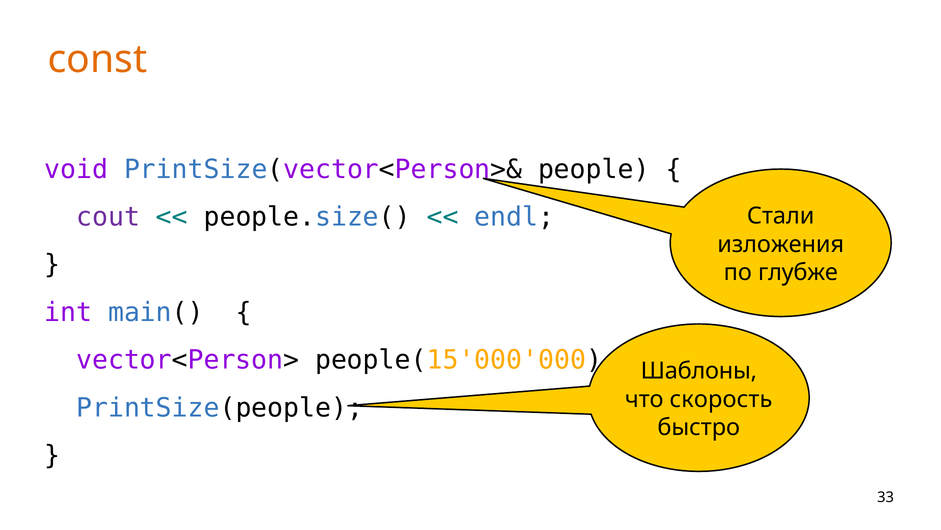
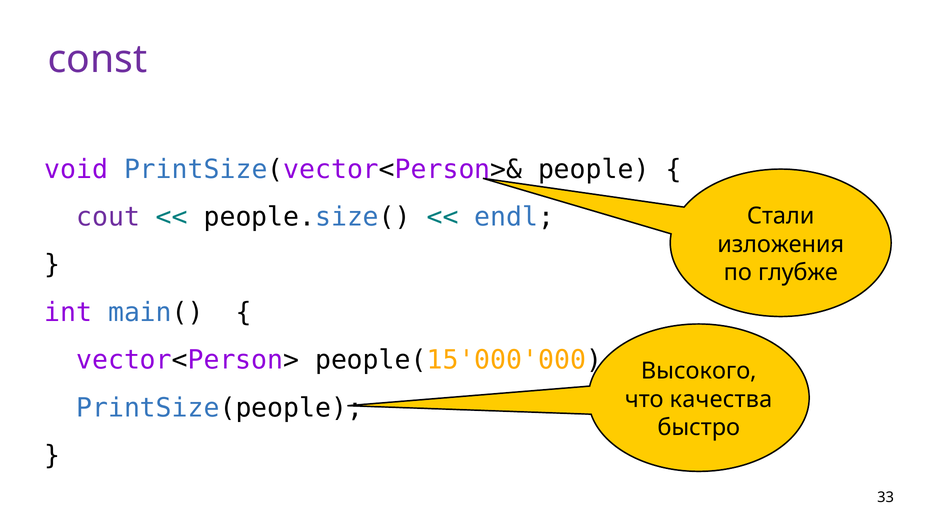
const colour: orange -> purple (97, 59)
Шаблоны: Шаблоны -> Высокого (699, 371)
скорость: скорость -> качества (721, 399)
